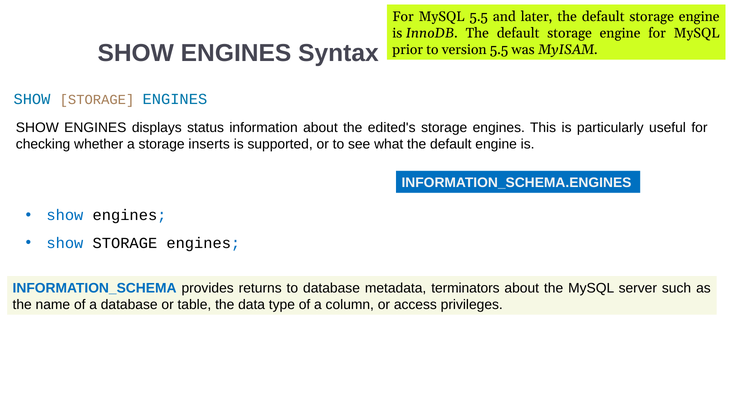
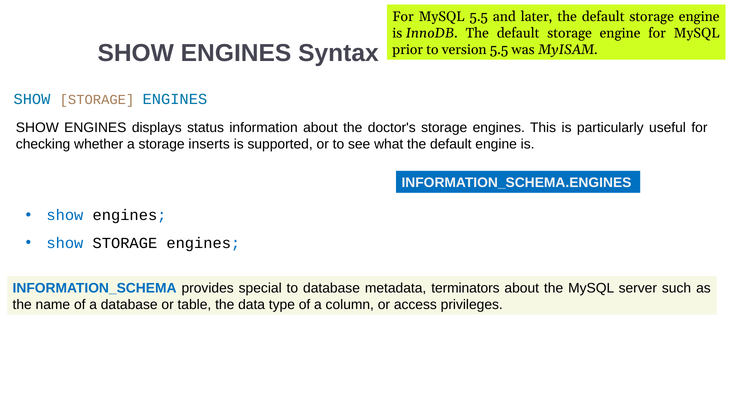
edited's: edited's -> doctor's (392, 128)
returns: returns -> special (260, 288)
